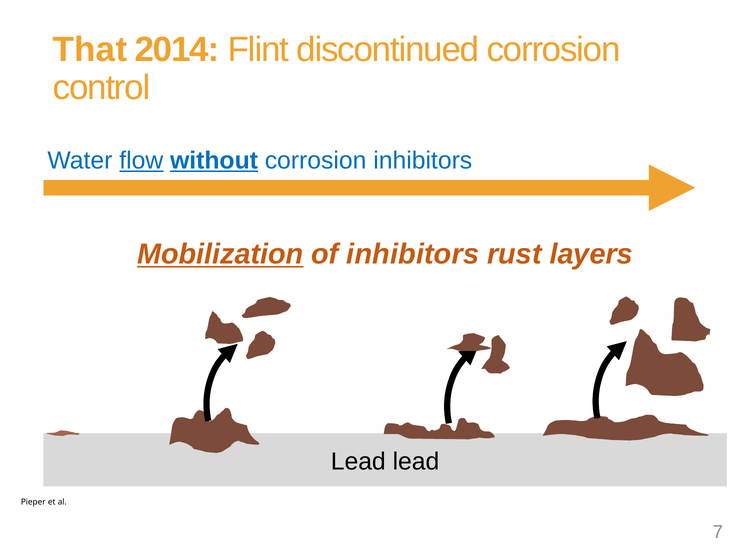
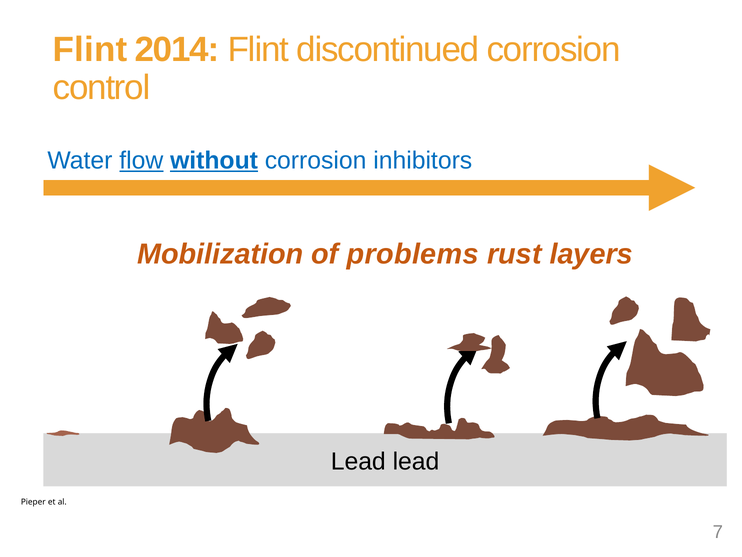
That: That -> Flint (90, 50)
Mobilization underline: present -> none (220, 254)
of inhibitors: inhibitors -> problems (413, 254)
